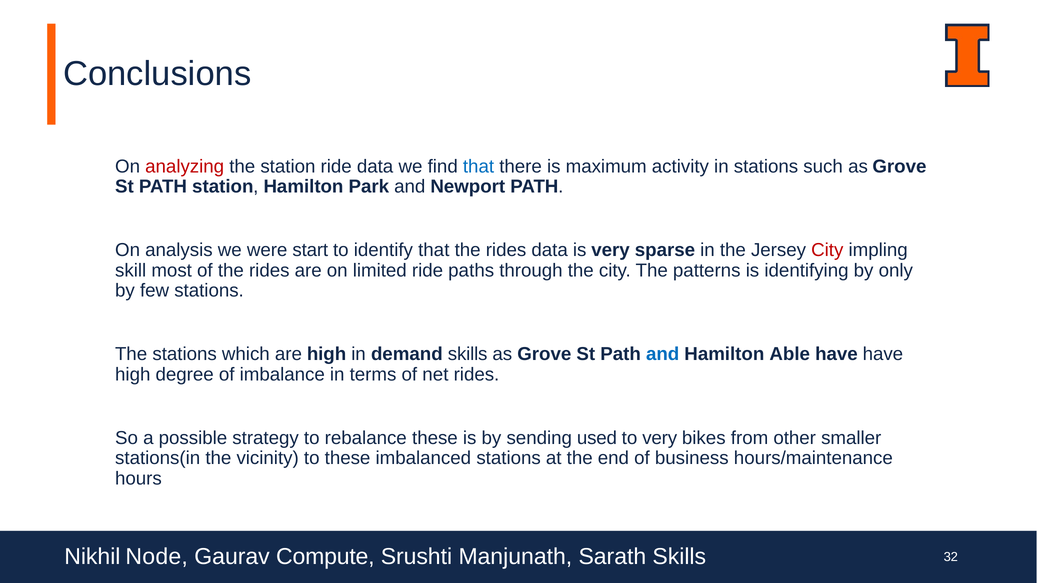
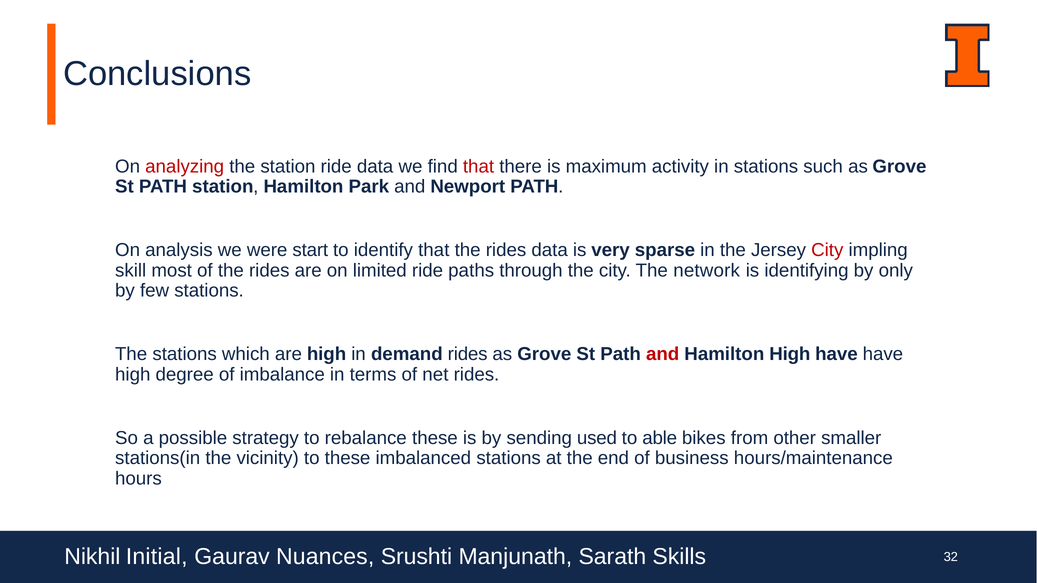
that colour: blue -> red (479, 167)
patterns: patterns -> network (707, 271)
demand skills: skills -> rides (468, 354)
and colour: blue -> red (663, 354)
Hamilton Able: Able -> High (790, 354)
to very: very -> able (660, 438)
Node: Node -> Initial (157, 557)
Compute: Compute -> Nuances (325, 557)
